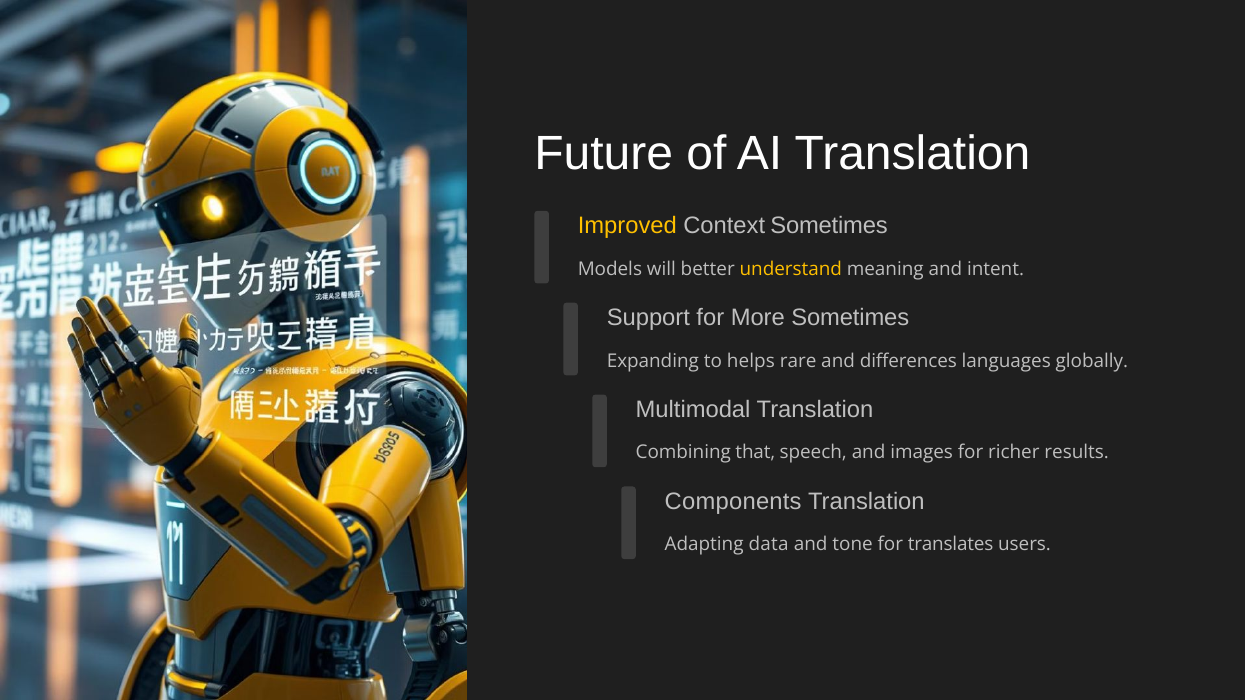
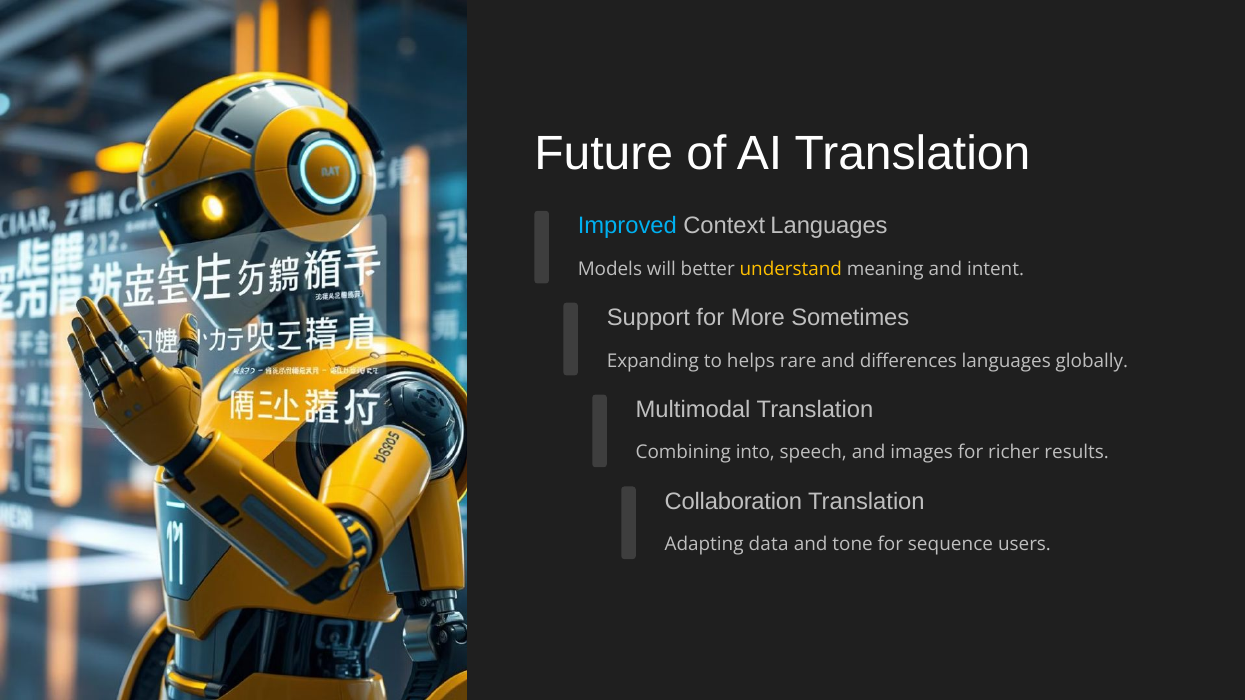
Improved colour: yellow -> light blue (627, 226)
Context Sometimes: Sometimes -> Languages (829, 226)
that: that -> into (755, 453)
Components: Components -> Collaboration (733, 502)
translates: translates -> sequence (950, 545)
